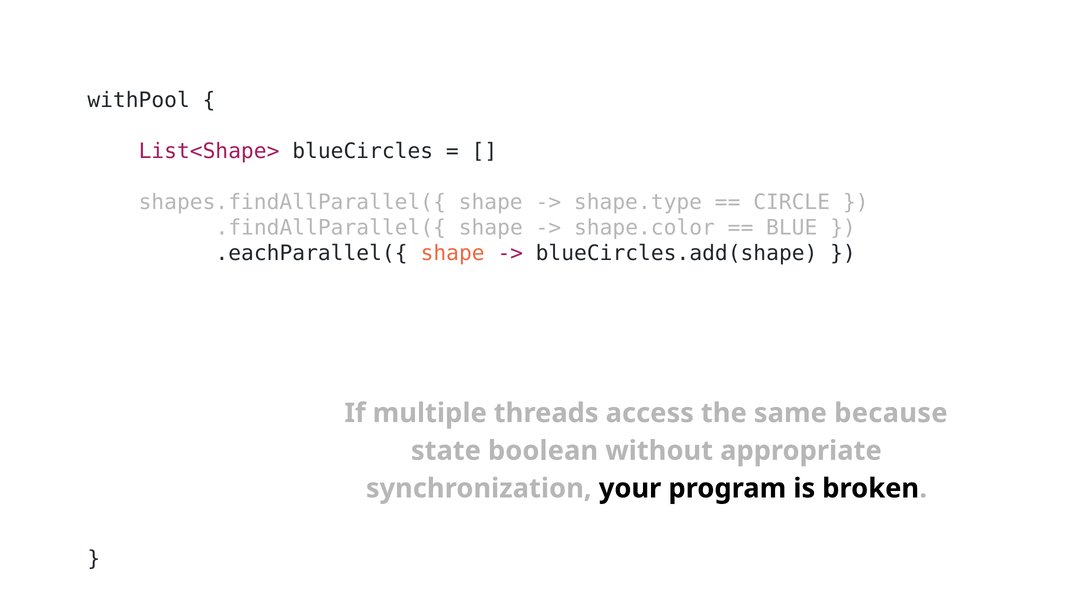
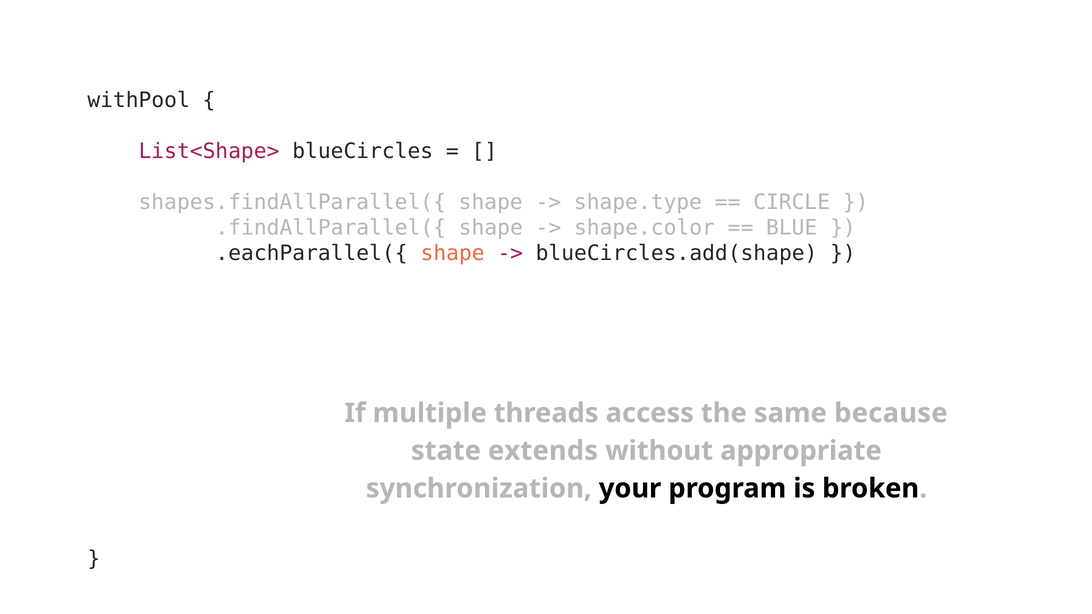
boolean: boolean -> extends (543, 451)
